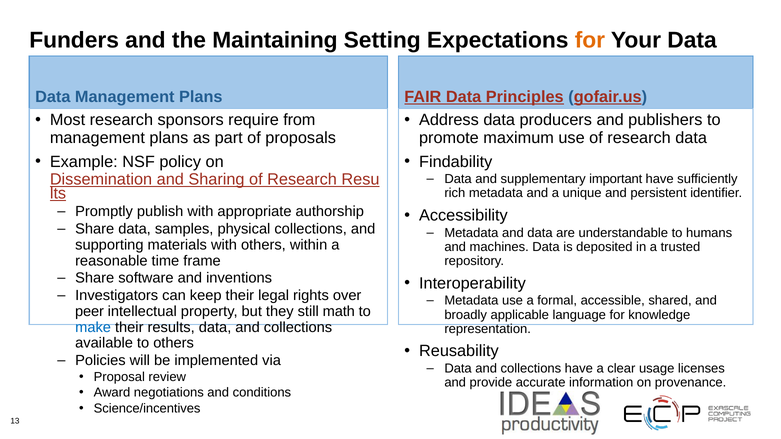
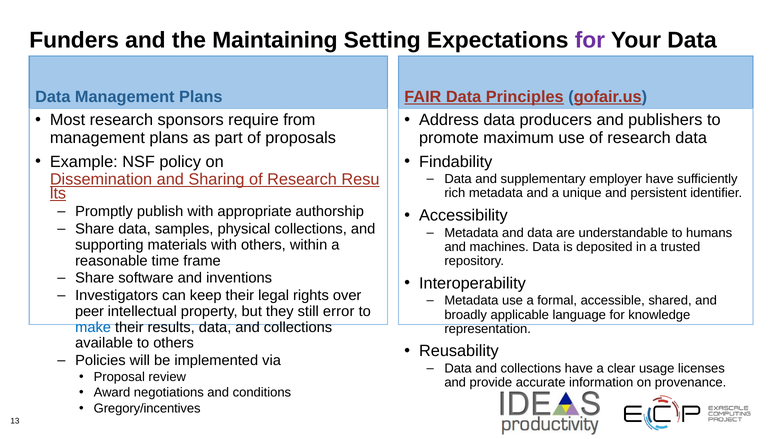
for colour: orange -> purple (590, 40)
important: important -> employer (616, 179)
math: math -> error (339, 312)
Science/incentives: Science/incentives -> Gregory/incentives (147, 409)
